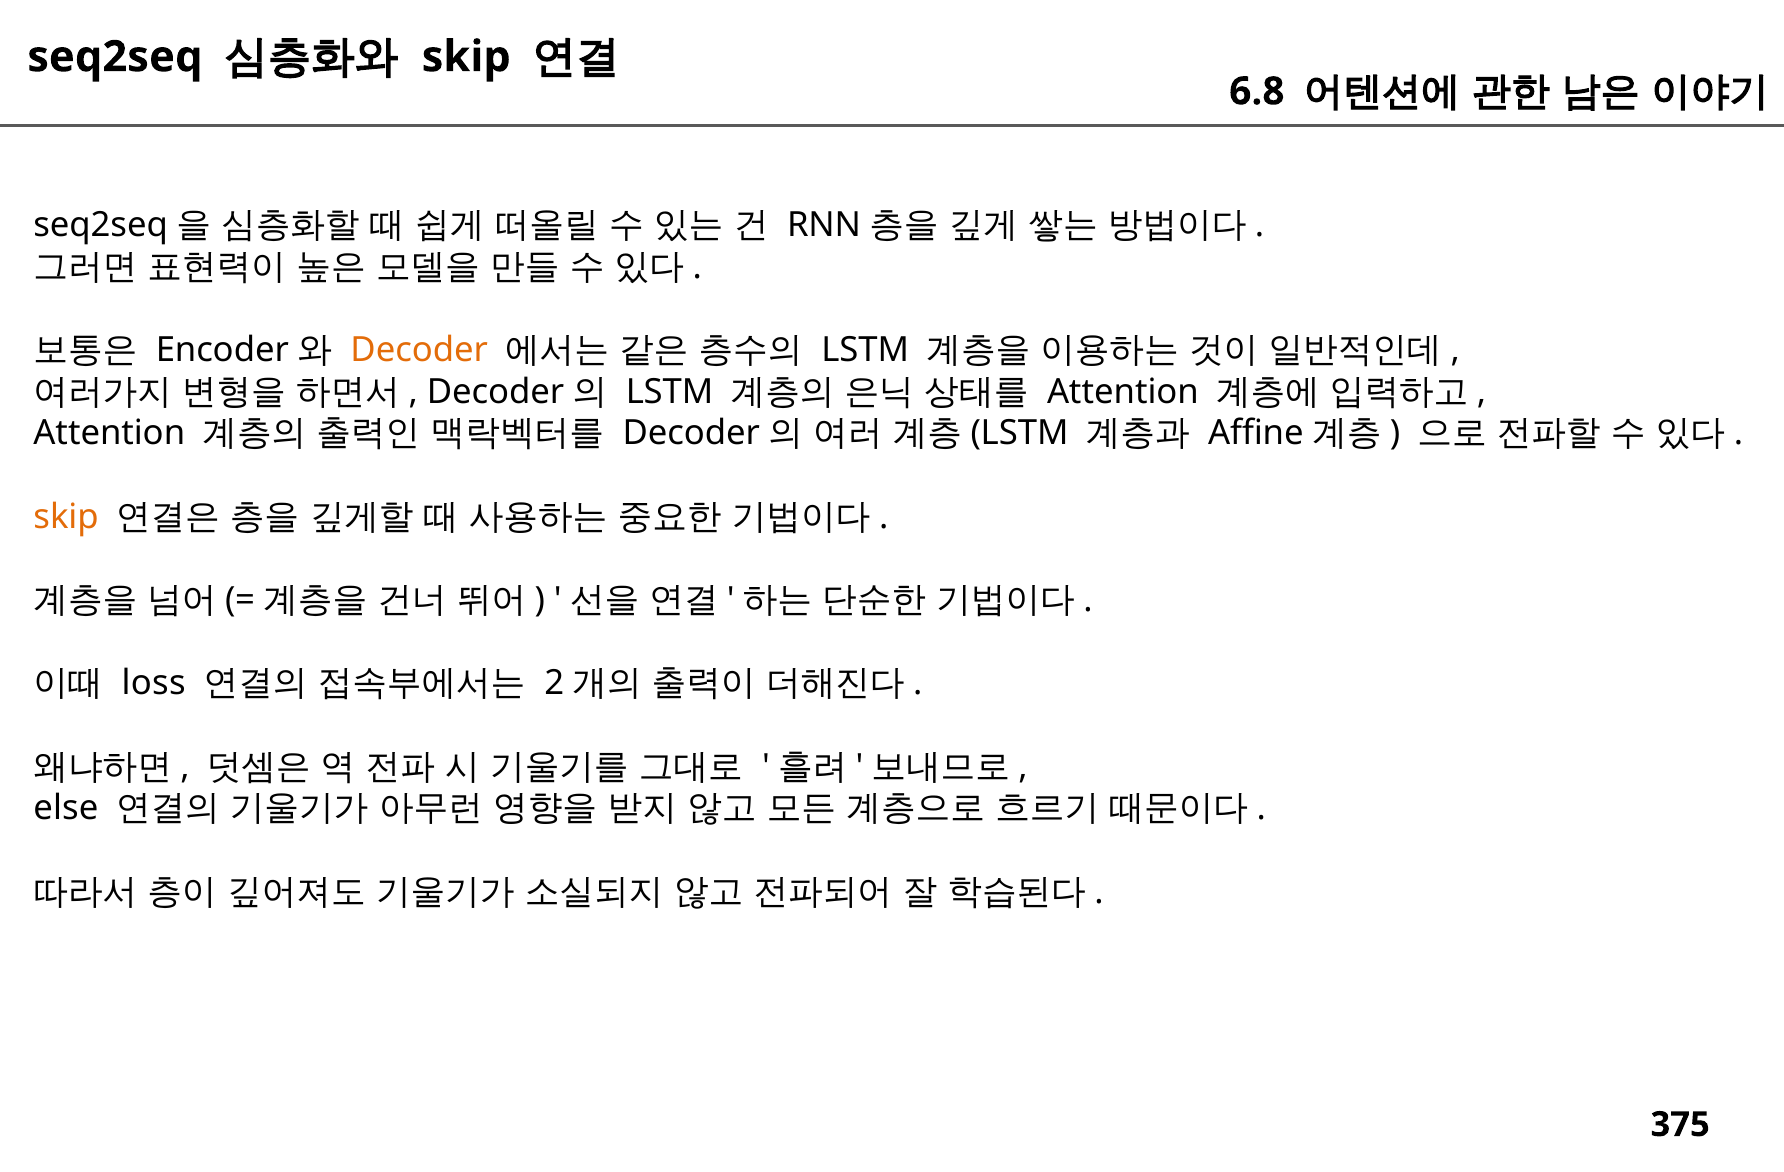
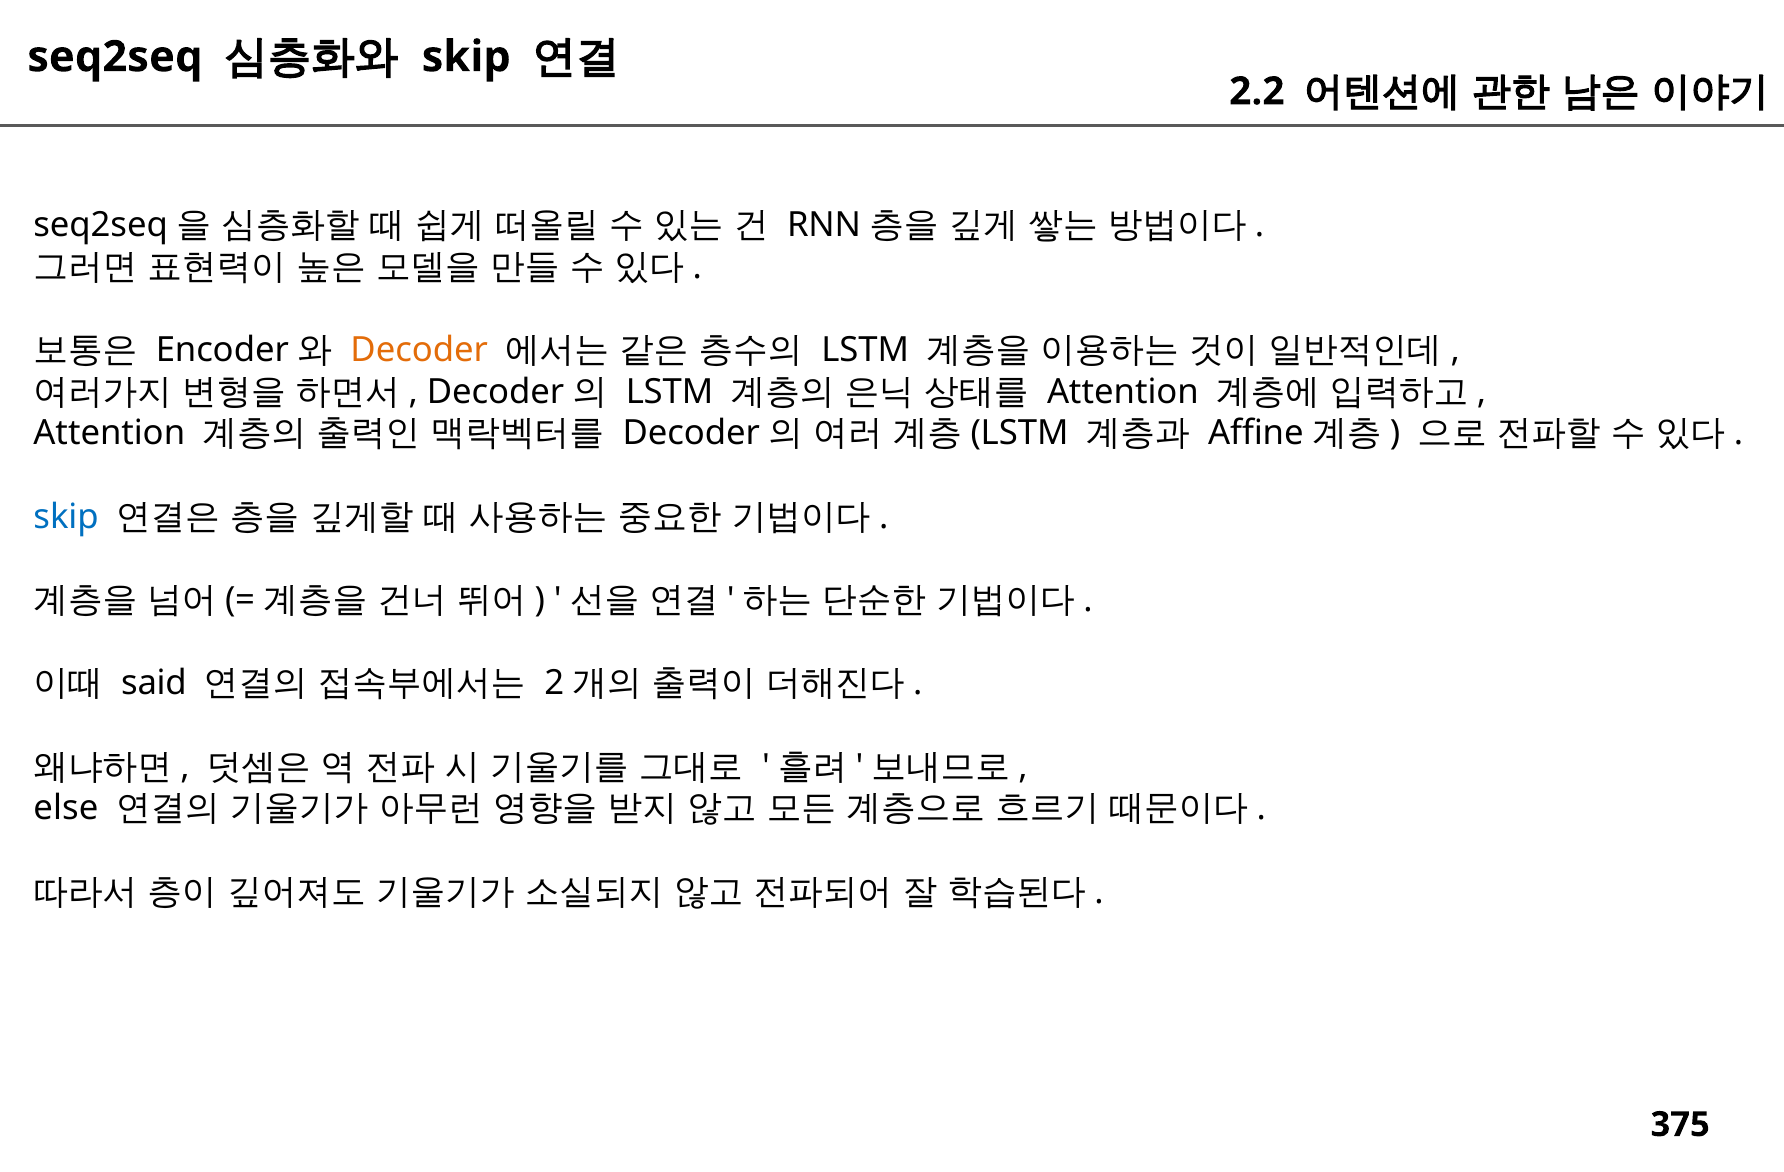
6.8: 6.8 -> 2.2 (1257, 91)
skip colour: orange -> blue (66, 517)
loss: loss -> said (154, 683)
